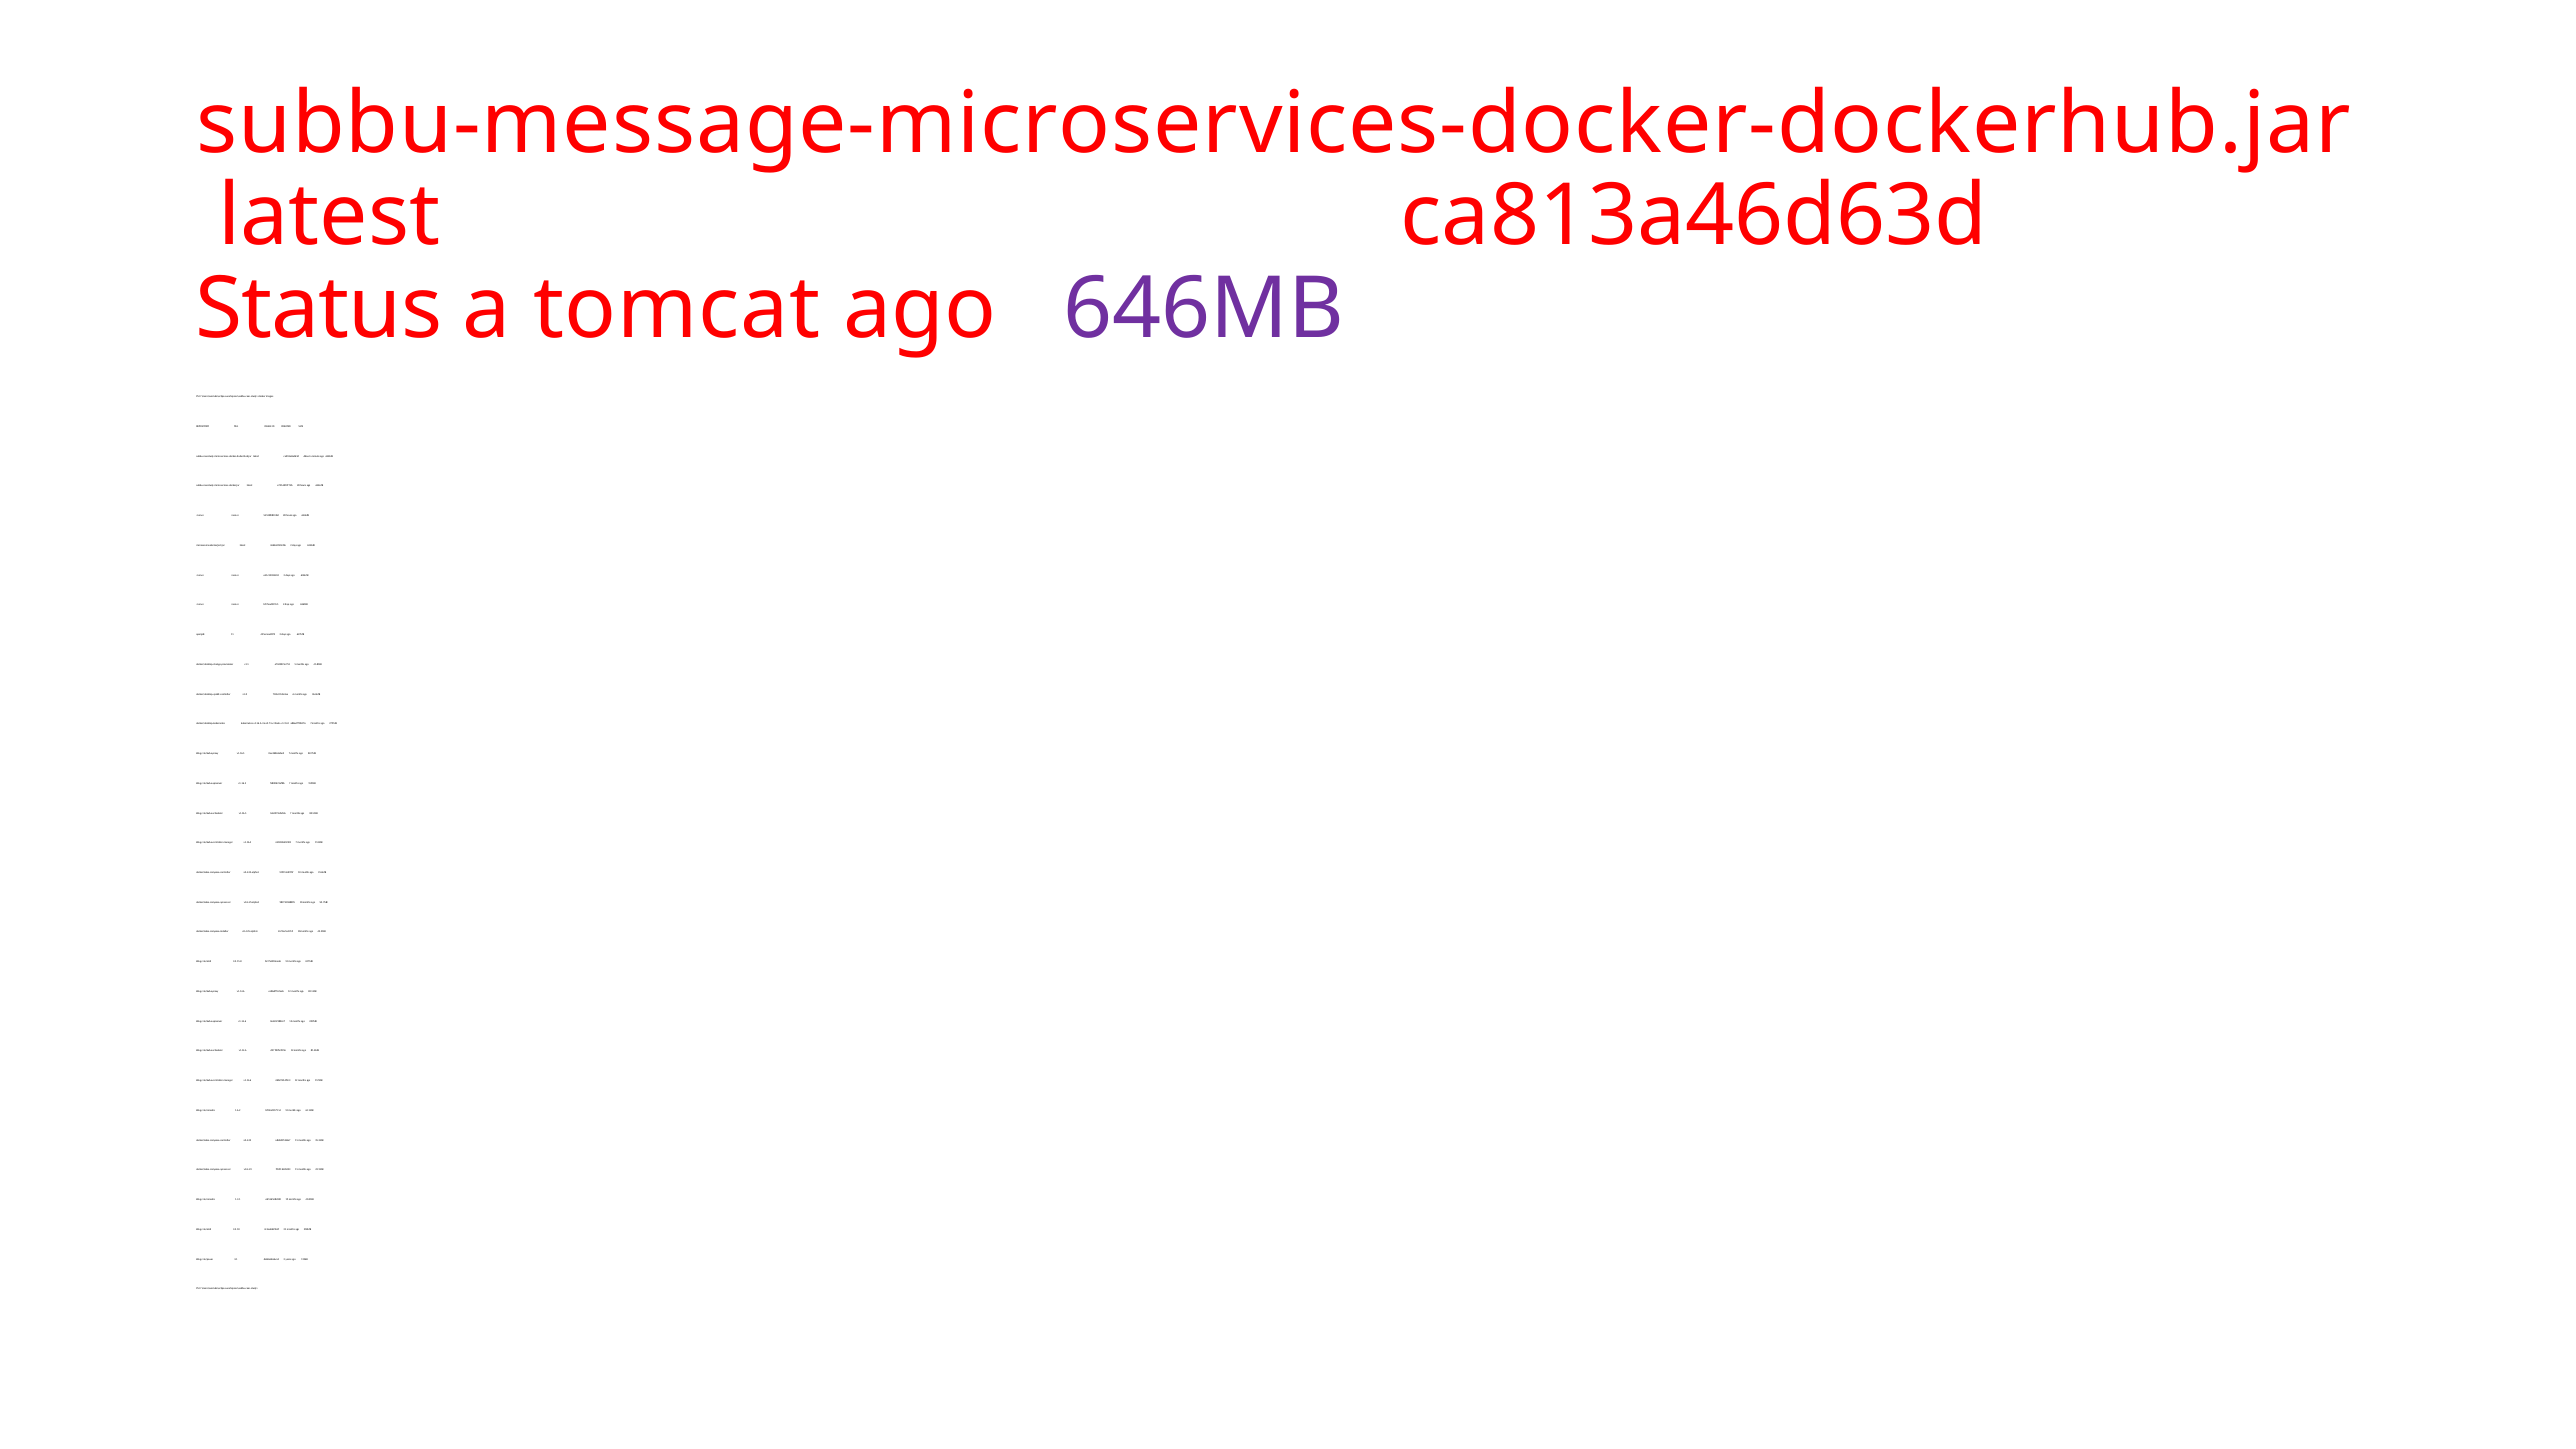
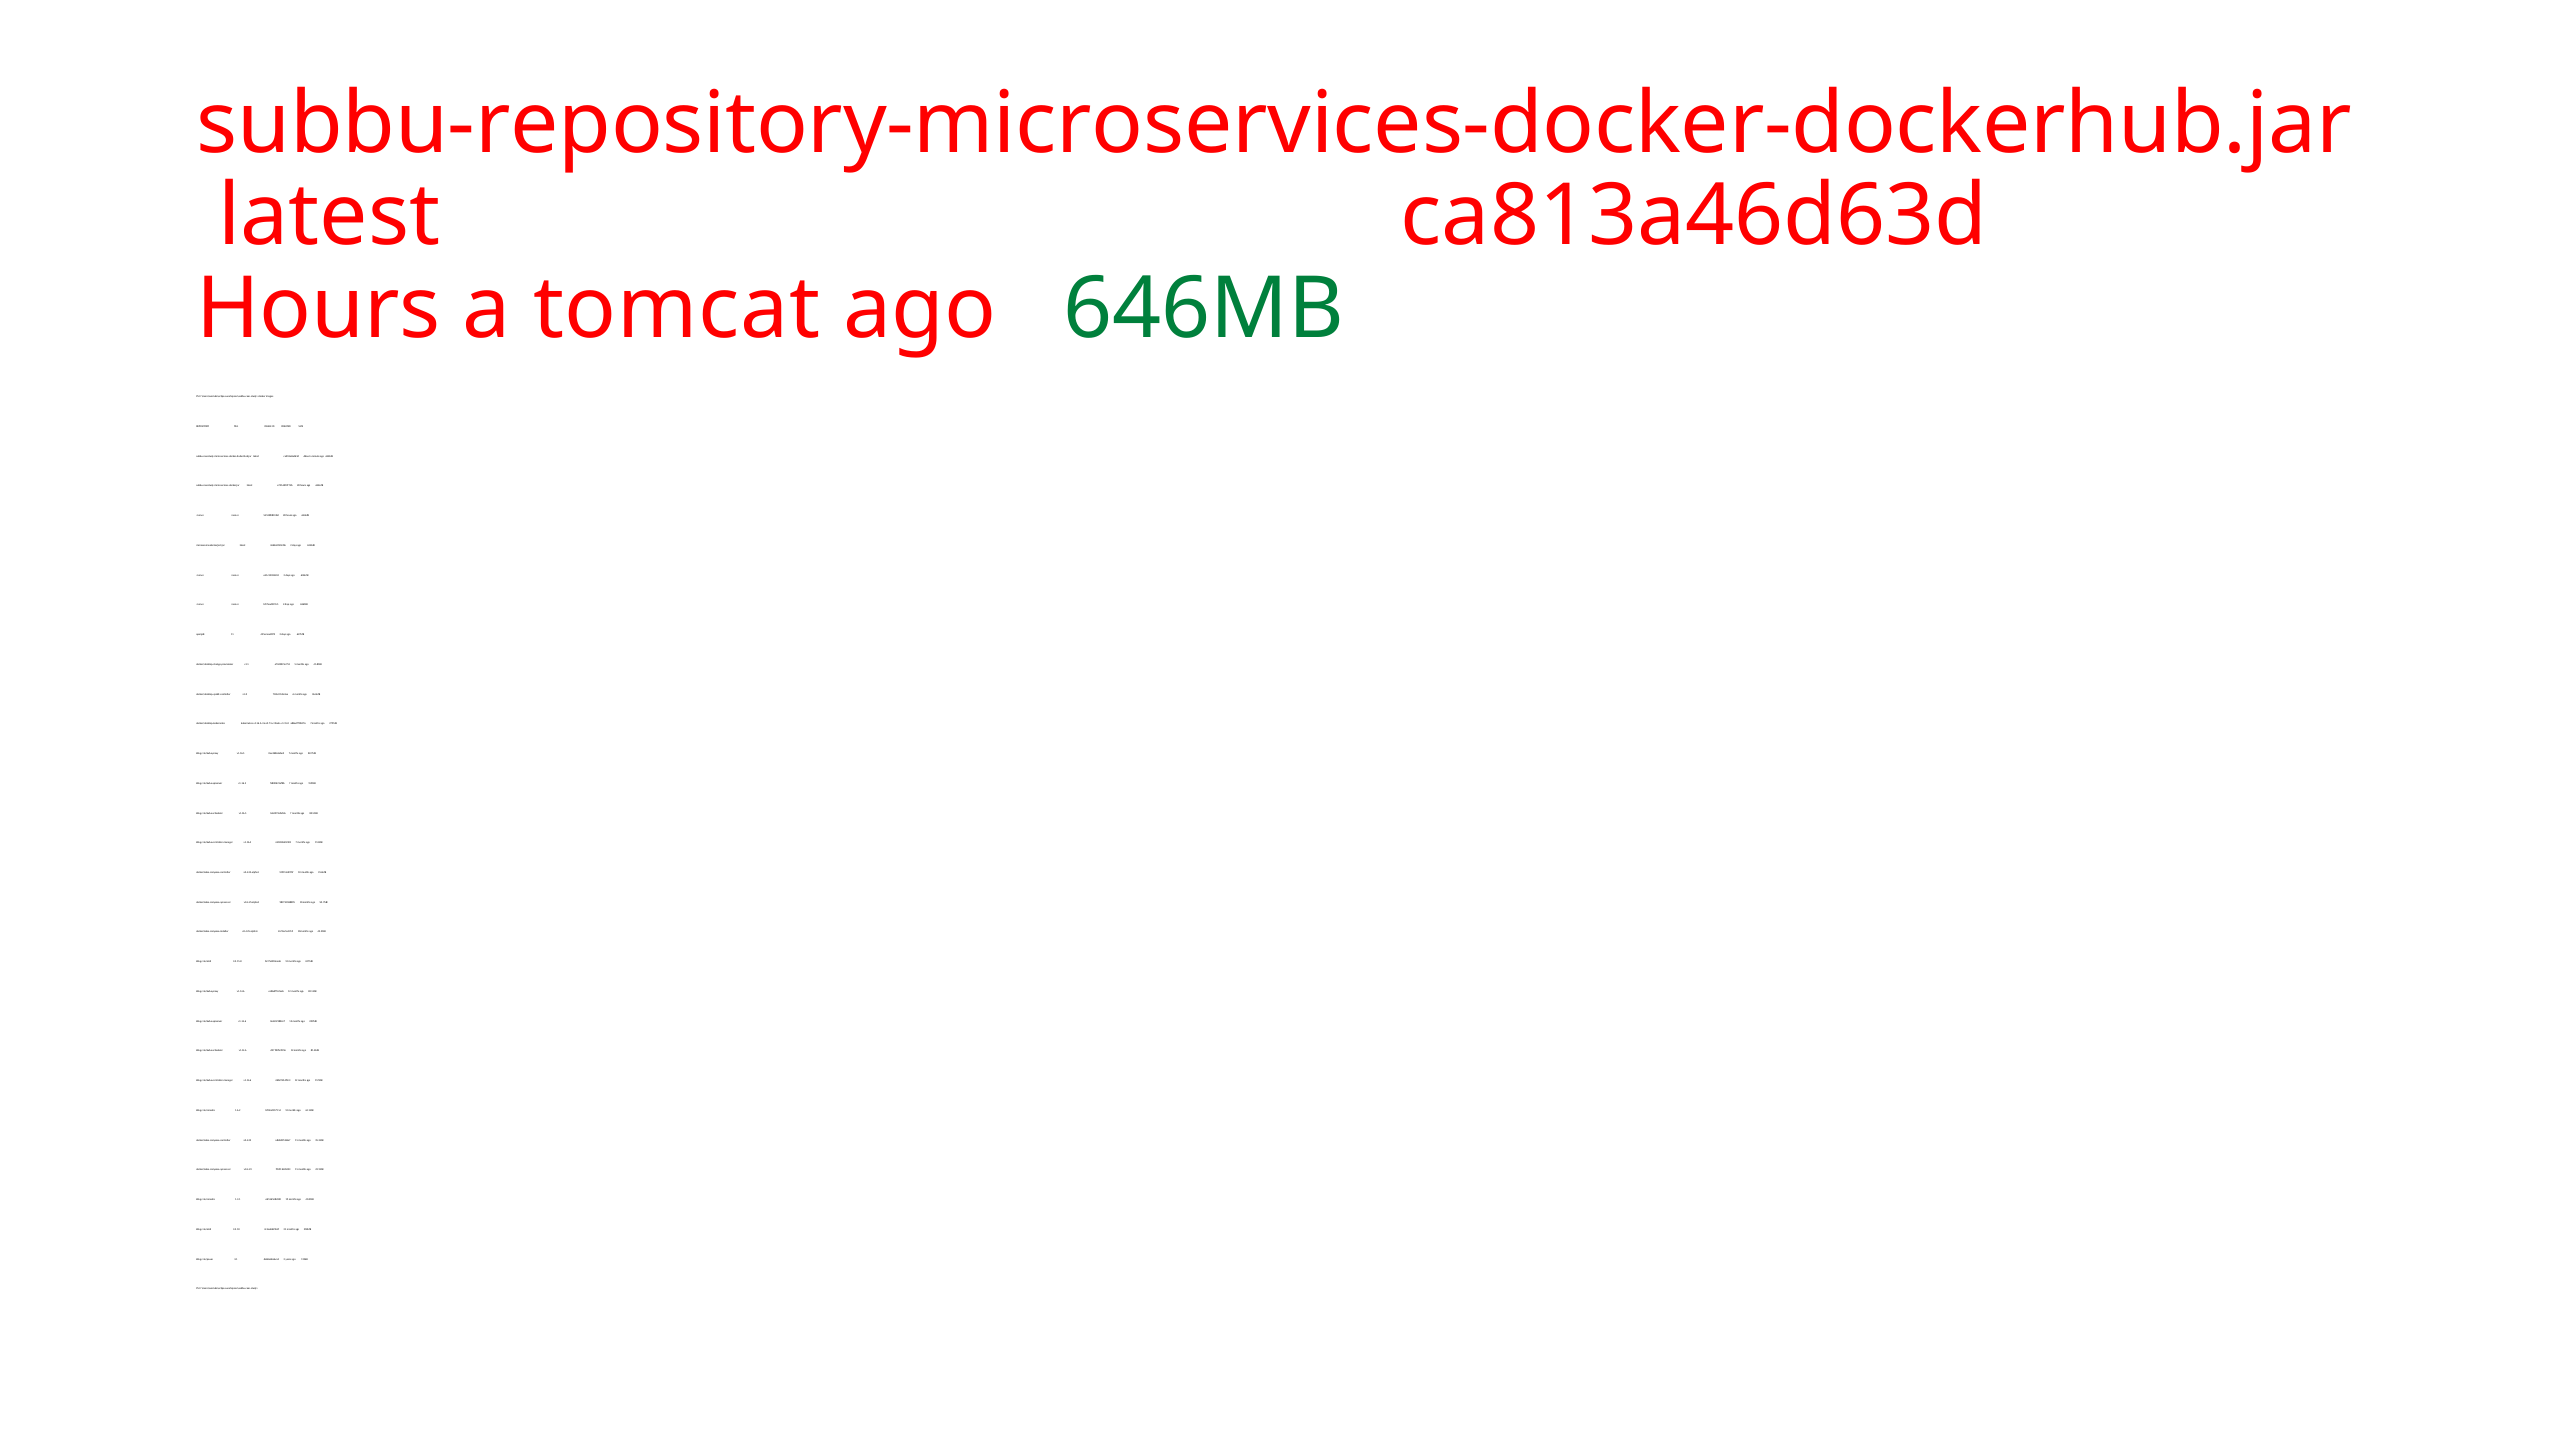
subbu-message-microservices-docker-dockerhub.jar: subbu-message-microservices-docker-dockerhub.jar -> subbu-repository-microservices-docker-dockerhub.jar (1274, 124)
Status: Status -> Hours (318, 309)
646MB colour: purple -> green (1204, 309)
